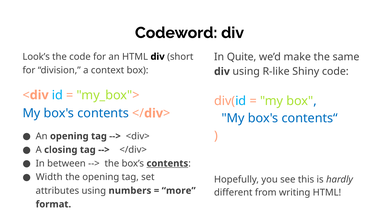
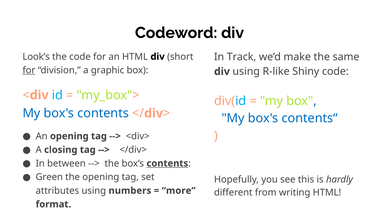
Quite: Quite -> Track (242, 57)
for underline: none -> present (29, 70)
context: context -> graphic (108, 70)
Width: Width -> Green (49, 177)
